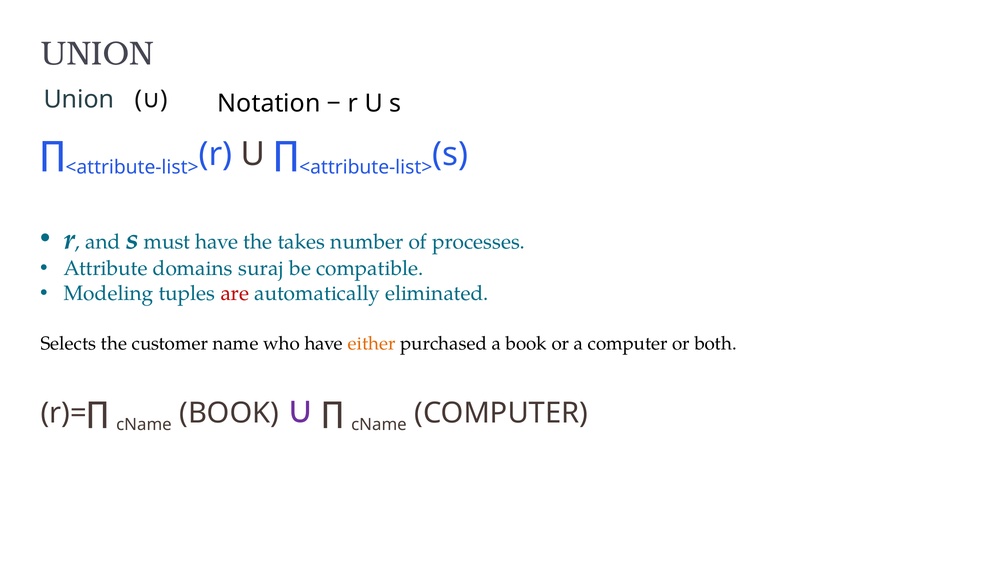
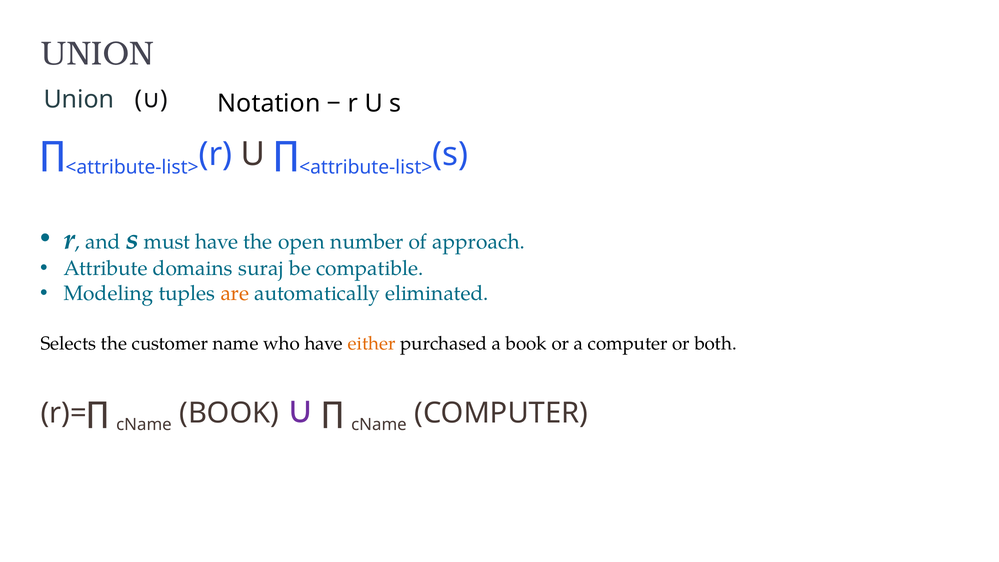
takes: takes -> open (301, 242)
processes: processes -> approach (479, 242)
are colour: red -> orange (235, 293)
